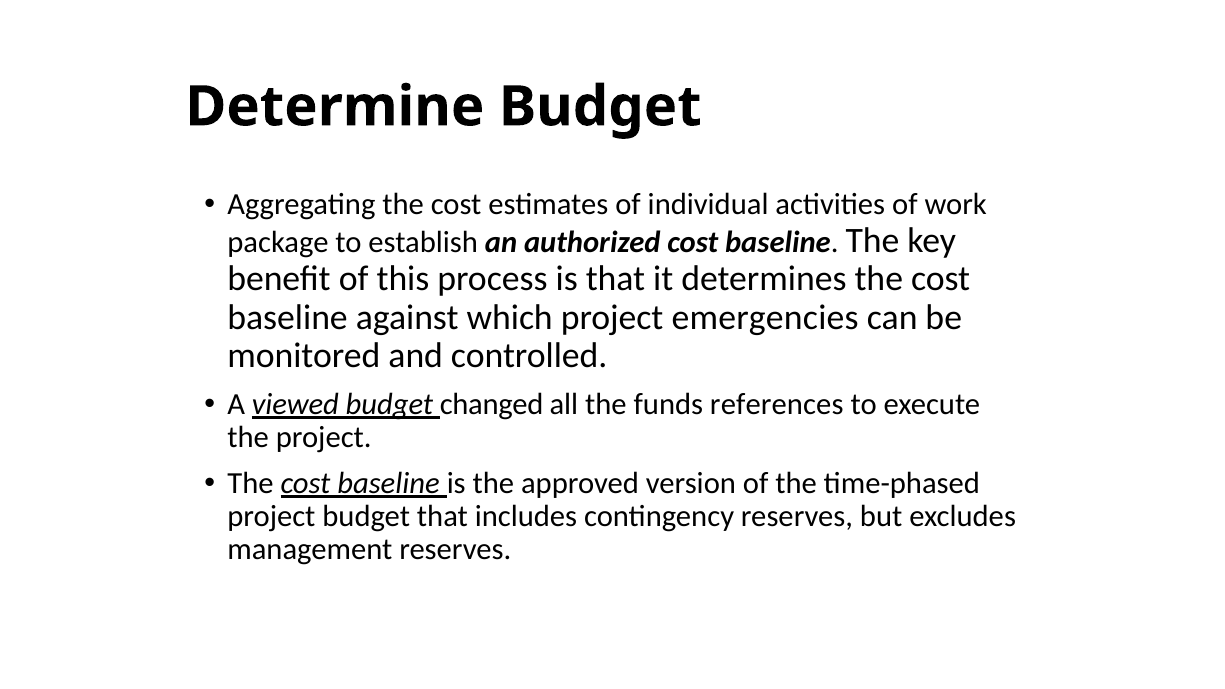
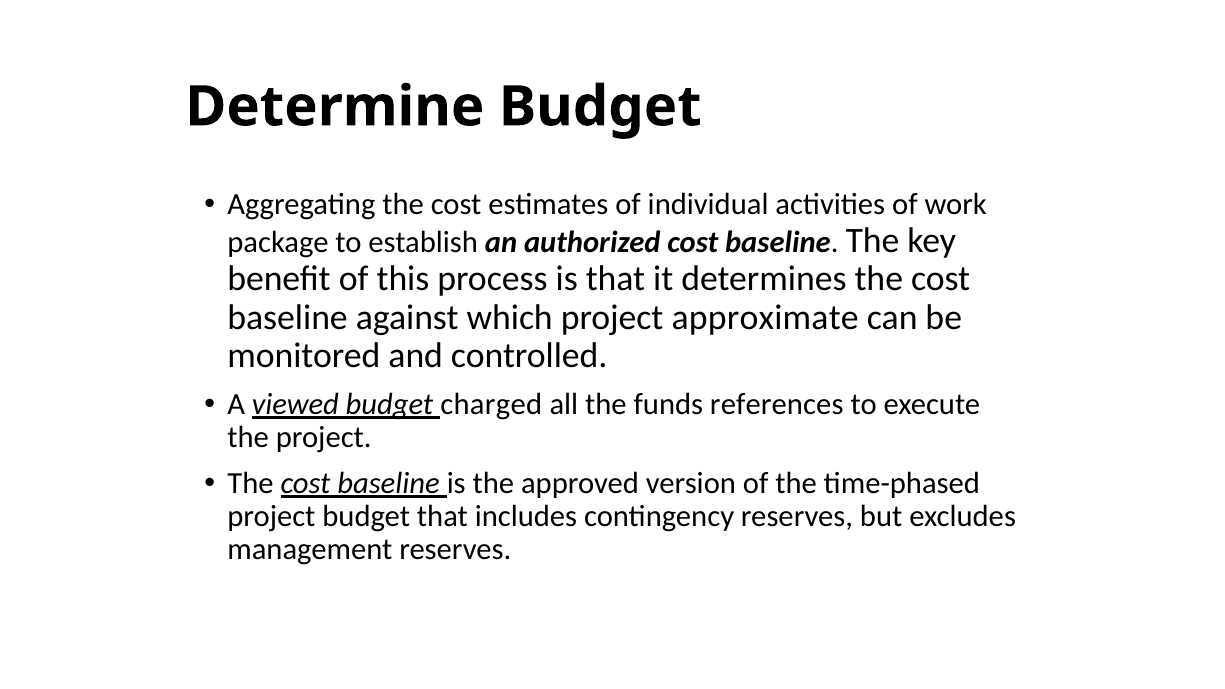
emergencies: emergencies -> approximate (765, 317)
changed: changed -> charged (491, 405)
